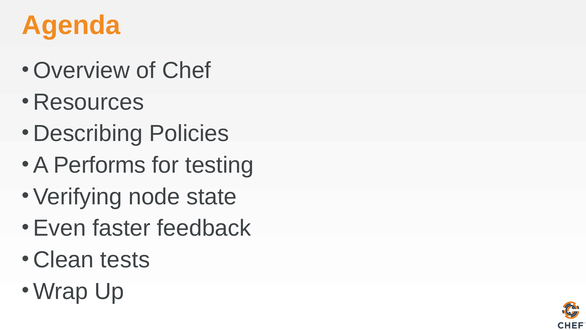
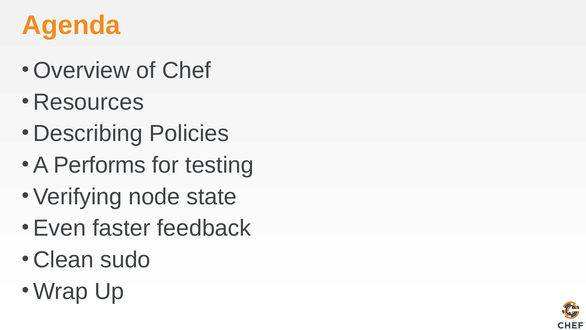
tests: tests -> sudo (125, 260)
